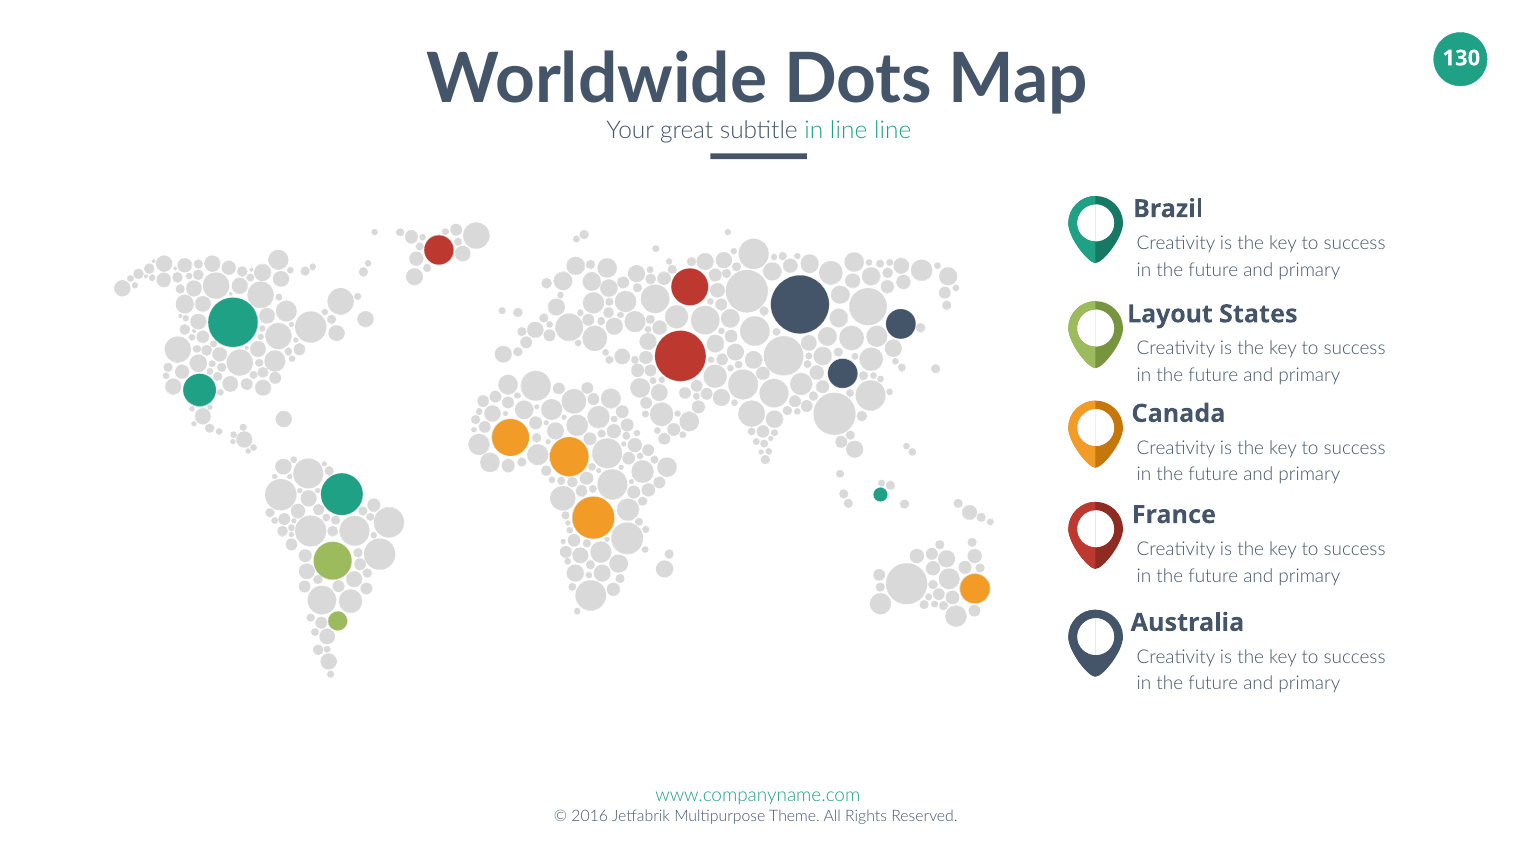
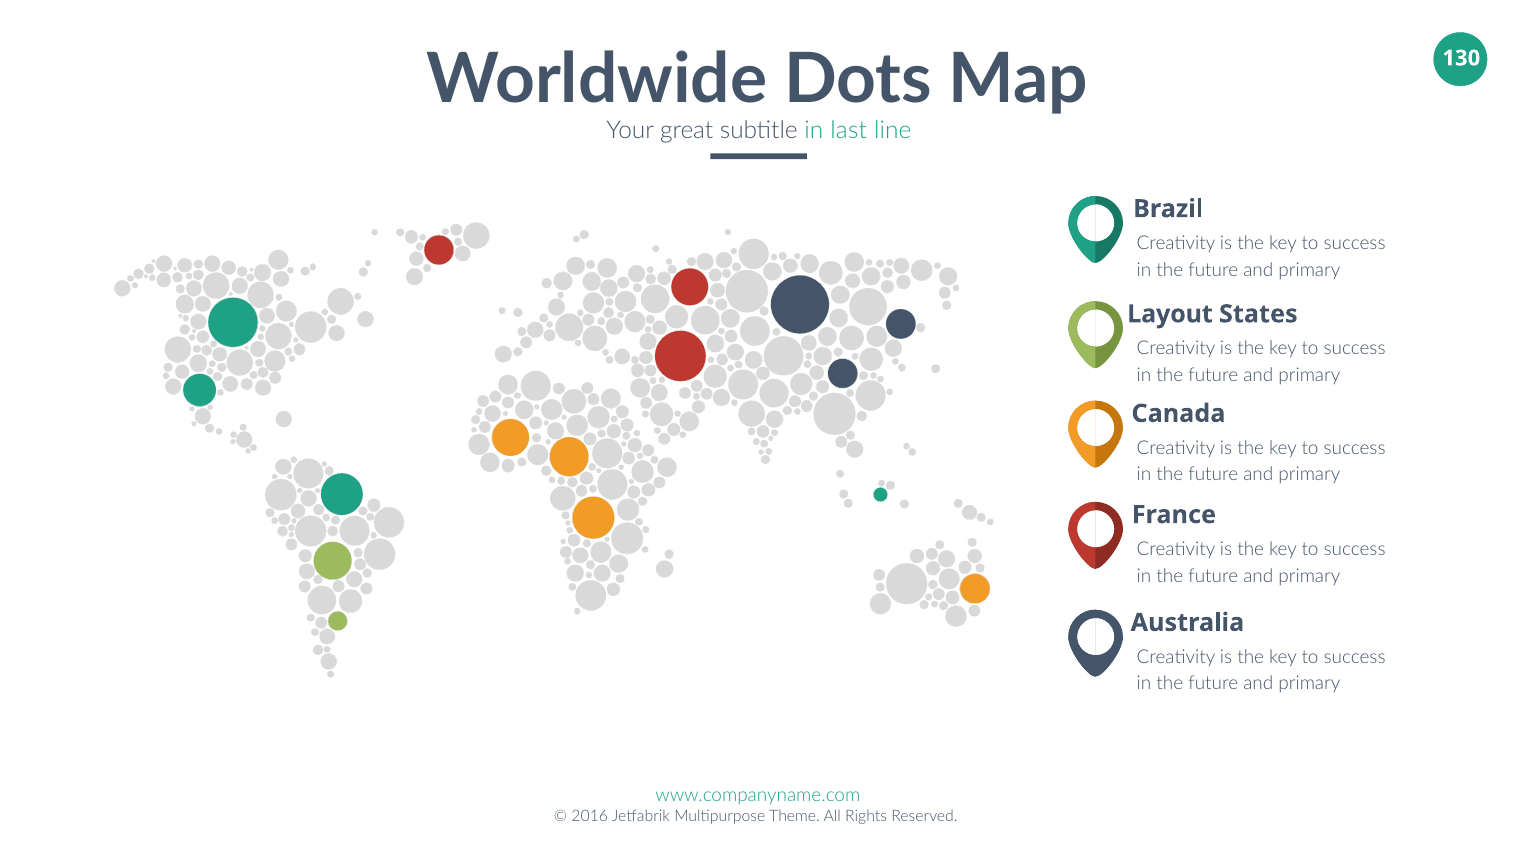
in line: line -> last (849, 131)
